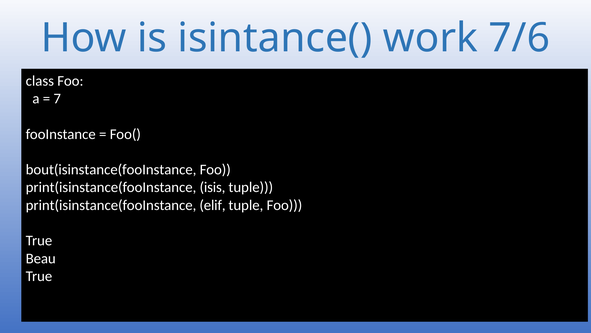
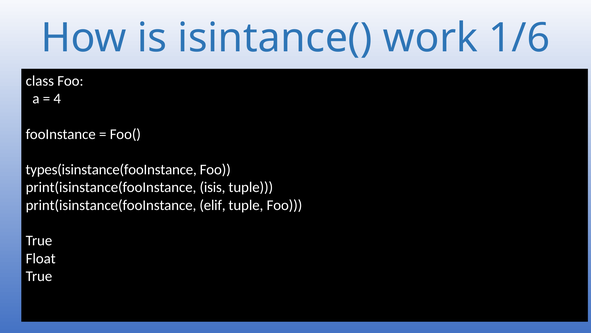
7/6: 7/6 -> 1/6 (519, 38)
7: 7 -> 4 (57, 98)
bout(isinstance(fooInstance: bout(isinstance(fooInstance -> types(isinstance(fooInstance (111, 169)
Beau: Beau -> Float (41, 258)
